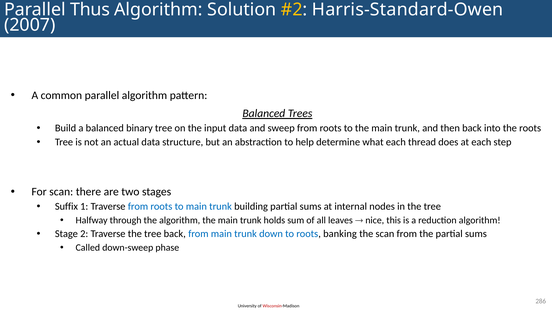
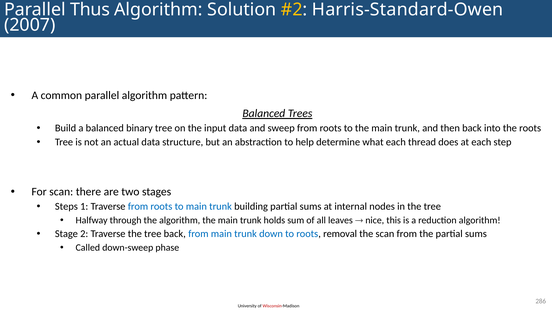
Suffix: Suffix -> Steps (66, 207)
banking: banking -> removal (340, 234)
